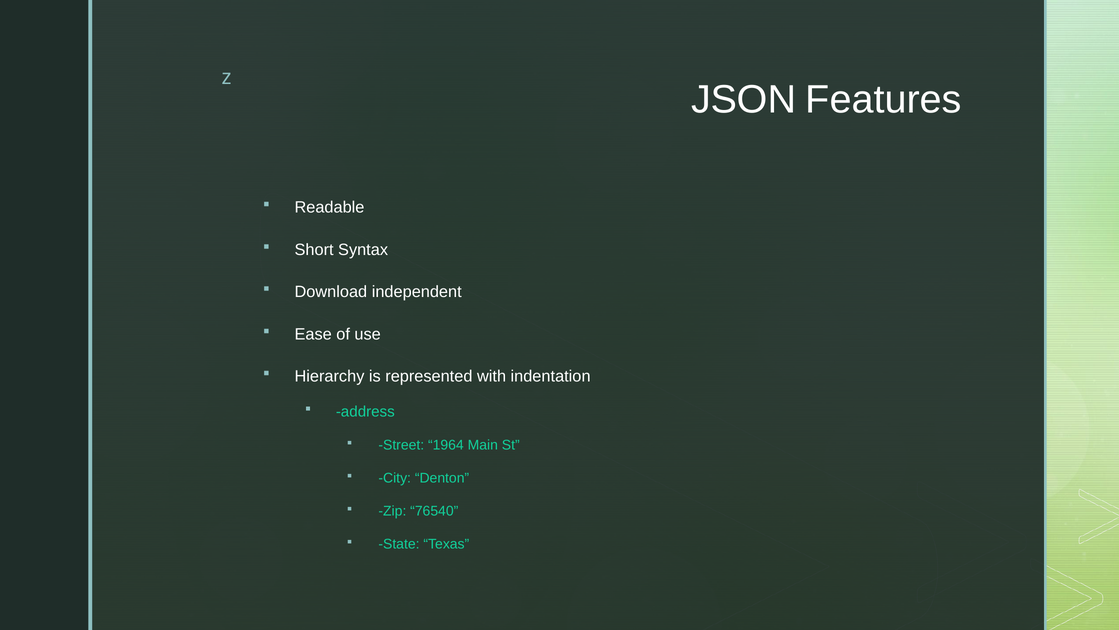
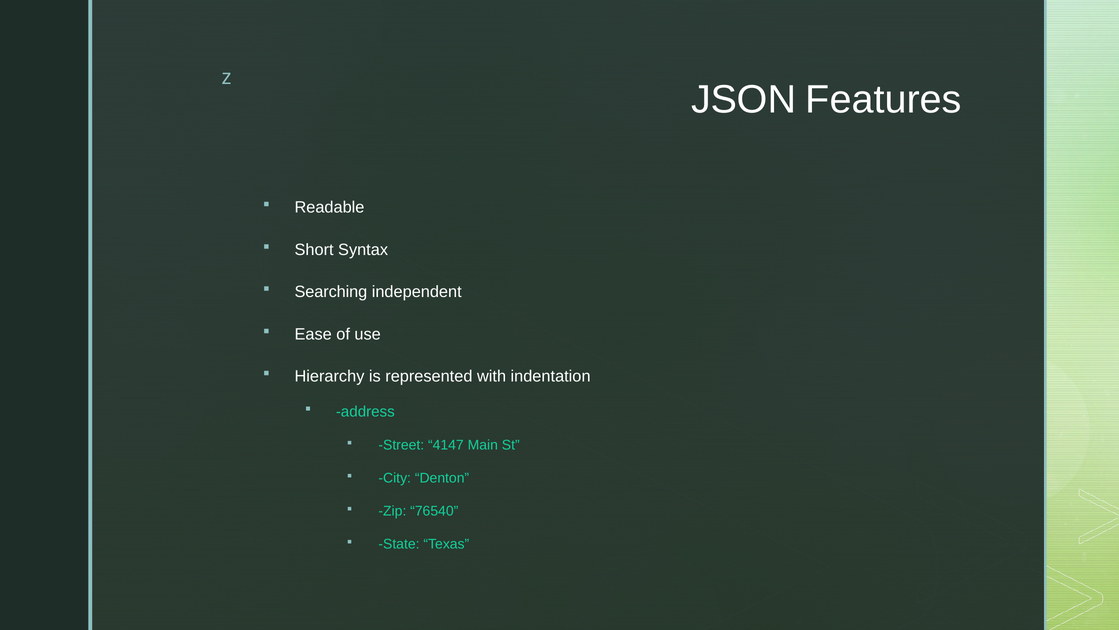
Download: Download -> Searching (331, 292)
1964: 1964 -> 4147 (446, 445)
